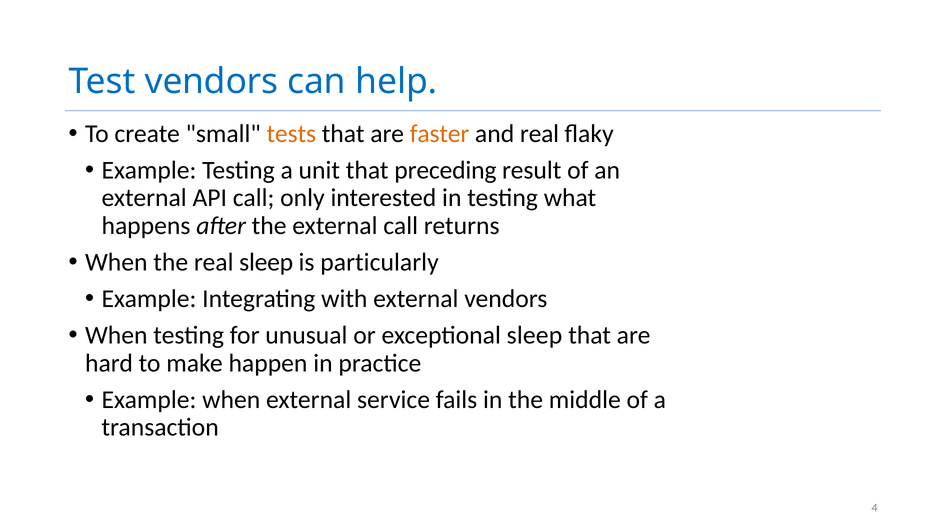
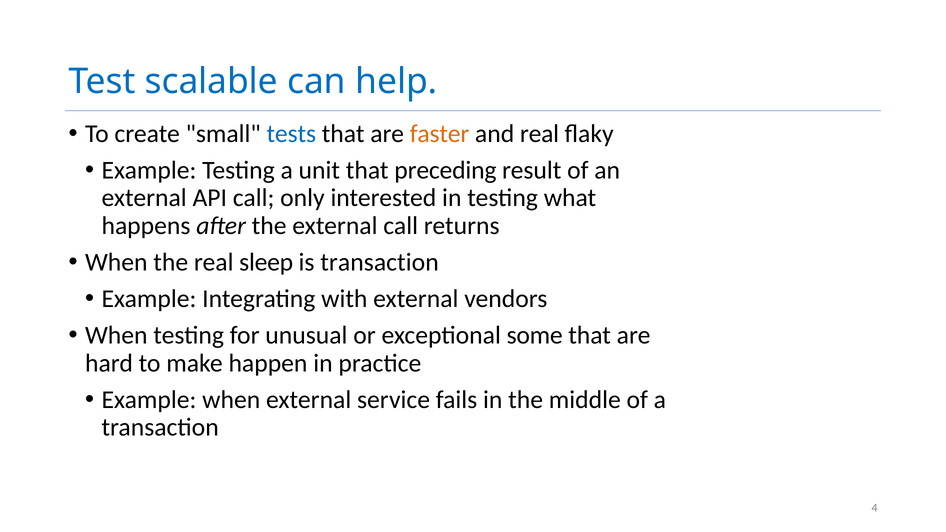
Test vendors: vendors -> scalable (211, 81)
tests colour: orange -> blue (291, 134)
is particularly: particularly -> transaction (380, 262)
exceptional sleep: sleep -> some (535, 335)
